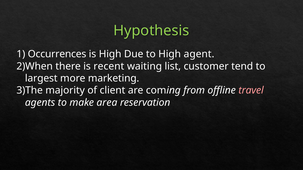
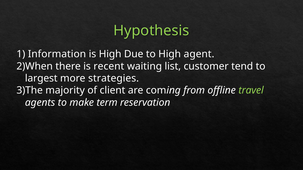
Occurrences: Occurrences -> Information (57, 54)
marketing: marketing -> strategies (114, 79)
travel colour: pink -> light green (251, 91)
area: area -> term (107, 103)
